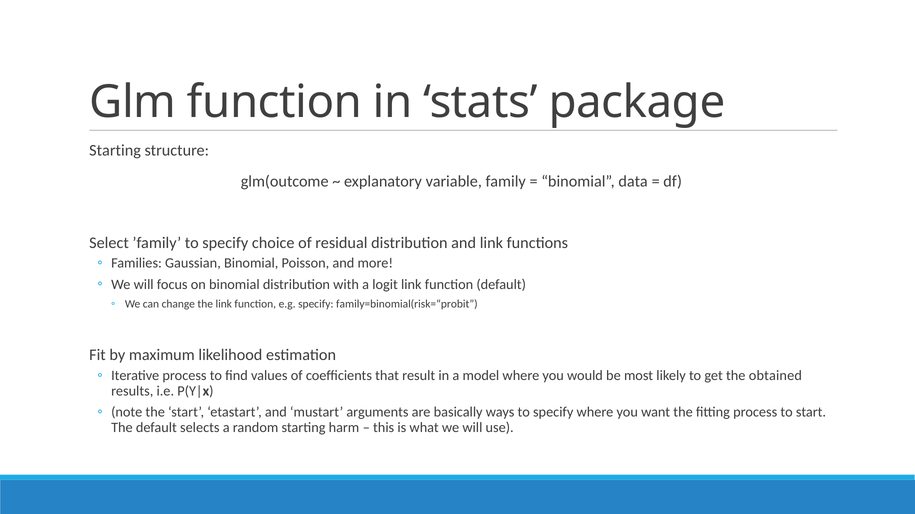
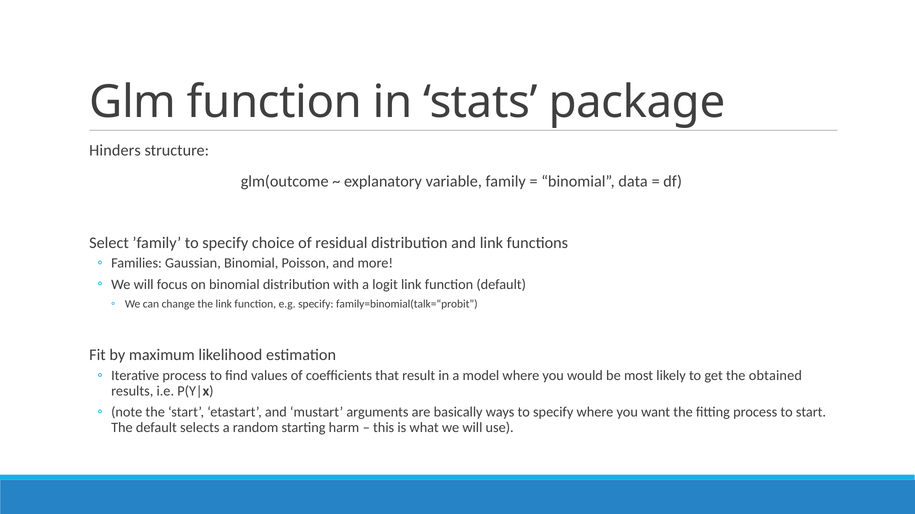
Starting: Starting -> Hinders (115, 151)
family=binomial(risk=“probit: family=binomial(risk=“probit -> family=binomial(talk=“probit (407, 304)
